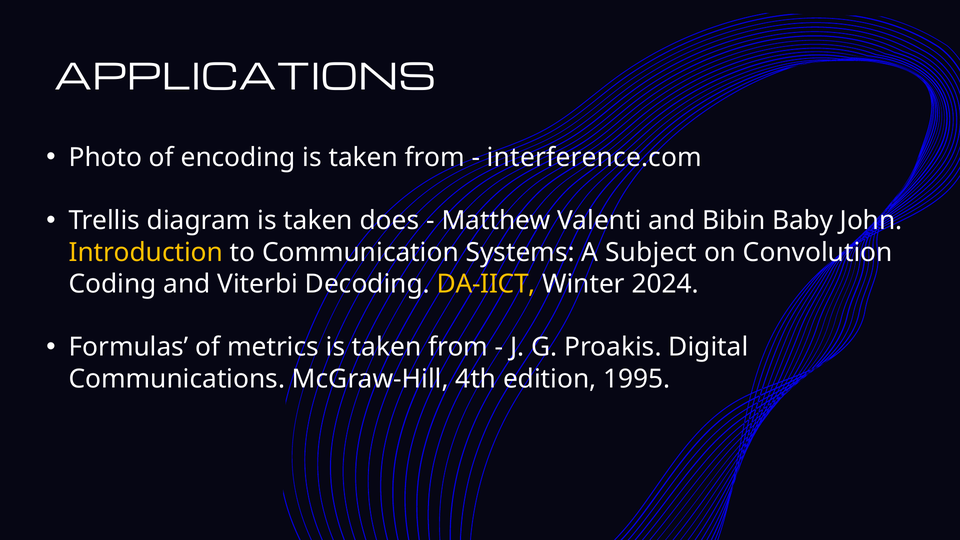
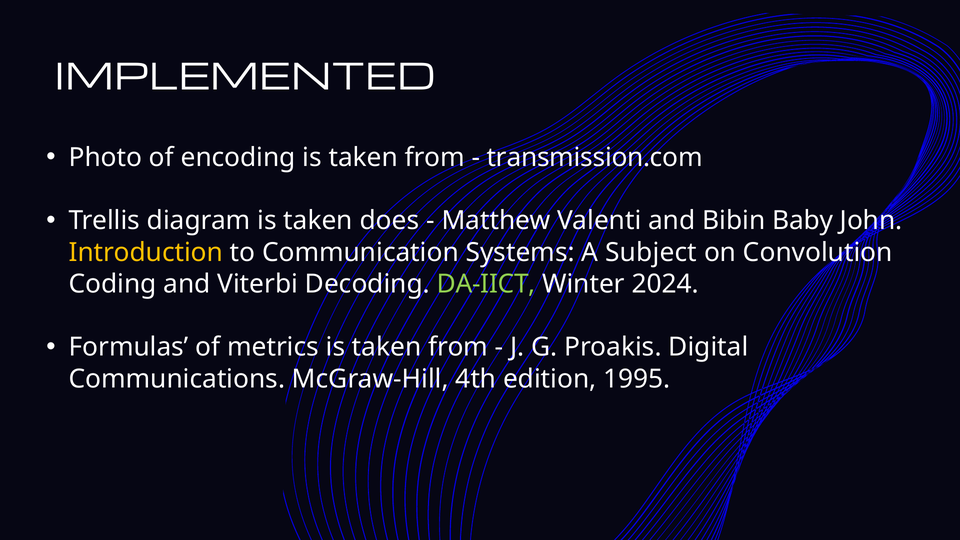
APPLICATIONS: APPLICATIONS -> IMPLEMENTED (245, 78)
interference.com: interference.com -> transmission.com (595, 158)
DA-IICT colour: yellow -> light green (486, 284)
